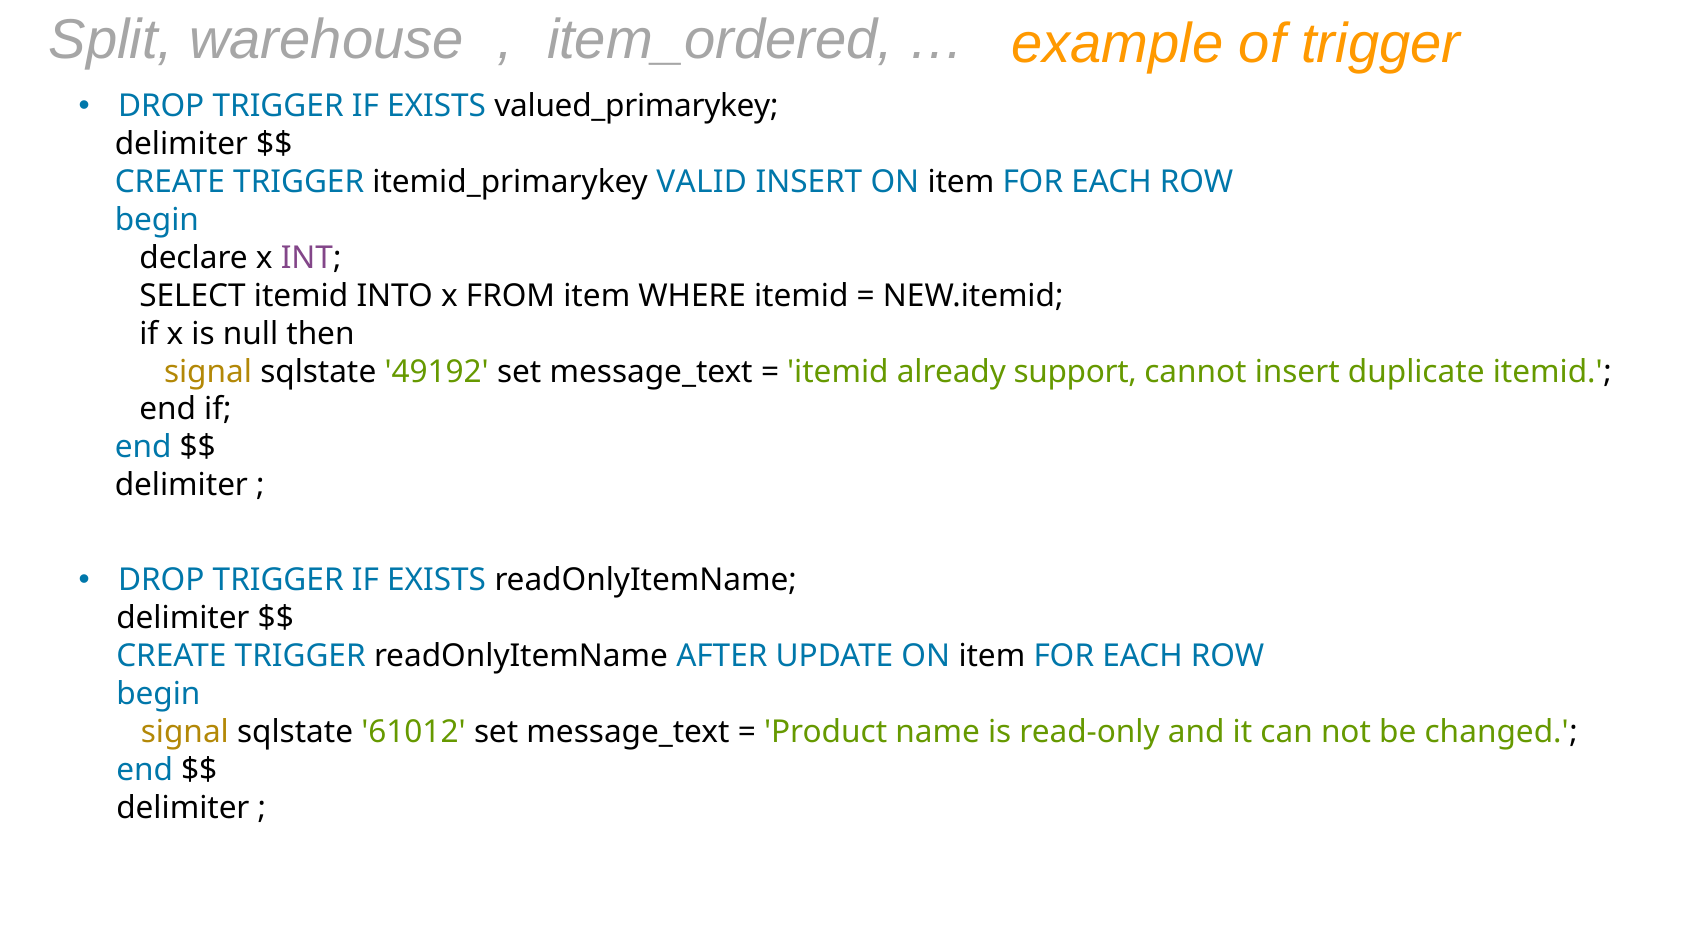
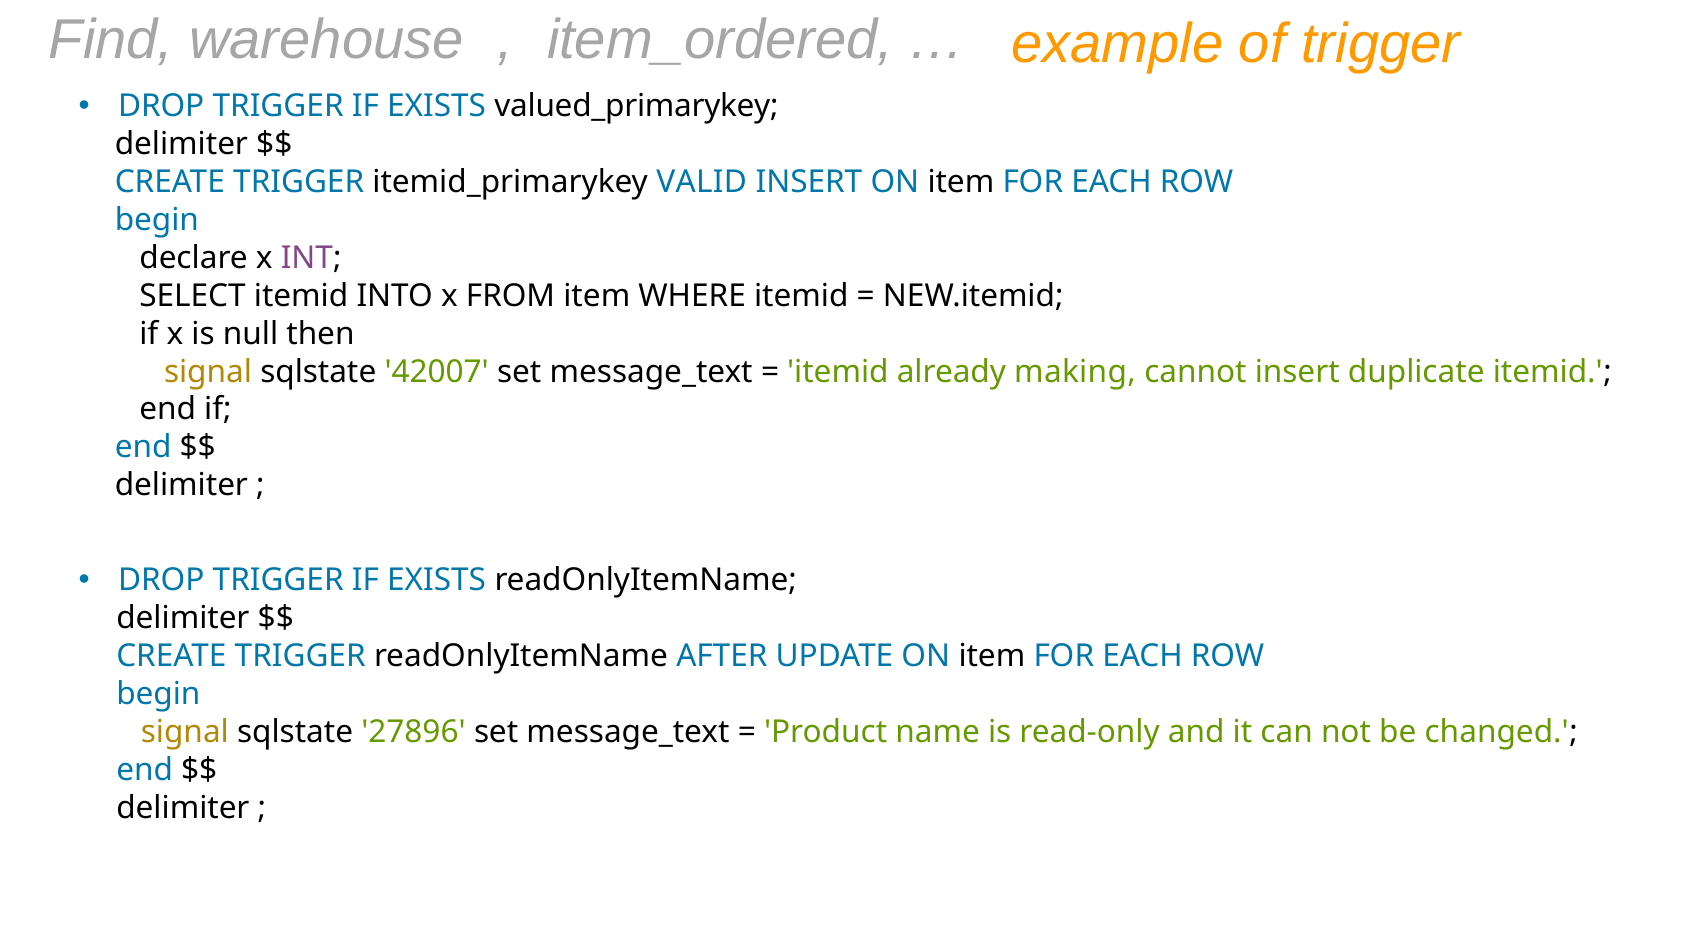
Split: Split -> Find (111, 40)
49192: 49192 -> 42007 (437, 372)
support: support -> making (1075, 372)
61012: 61012 -> 27896 (414, 732)
